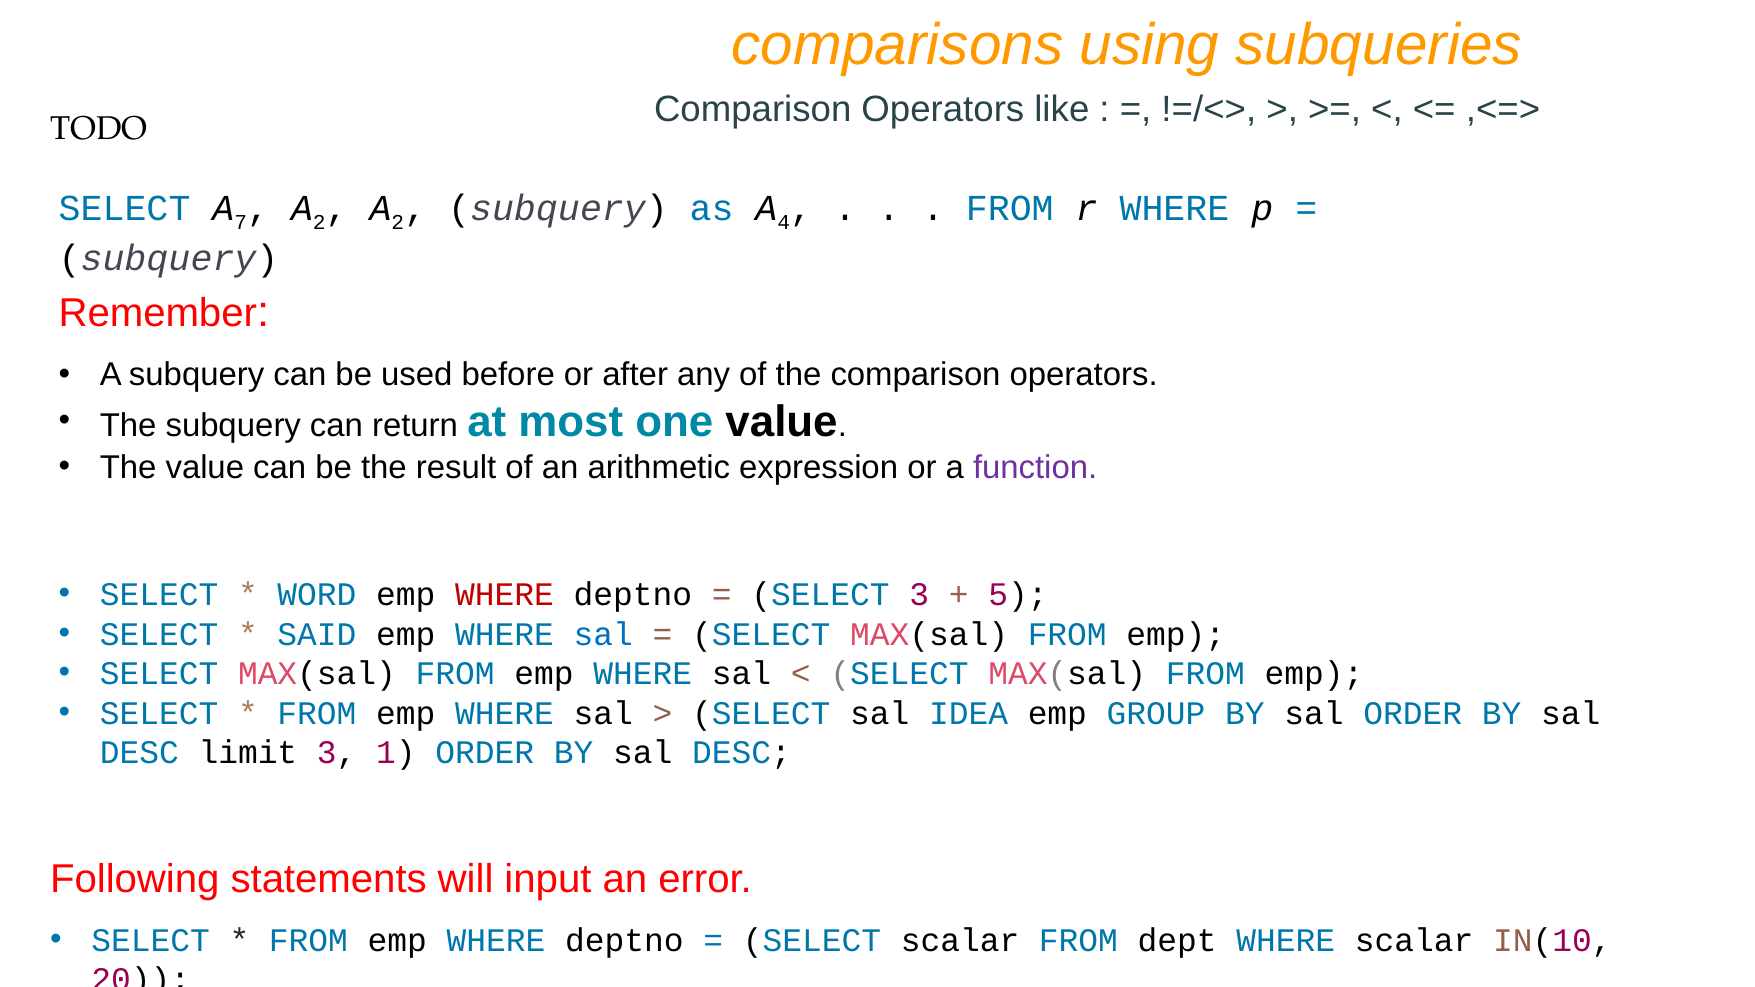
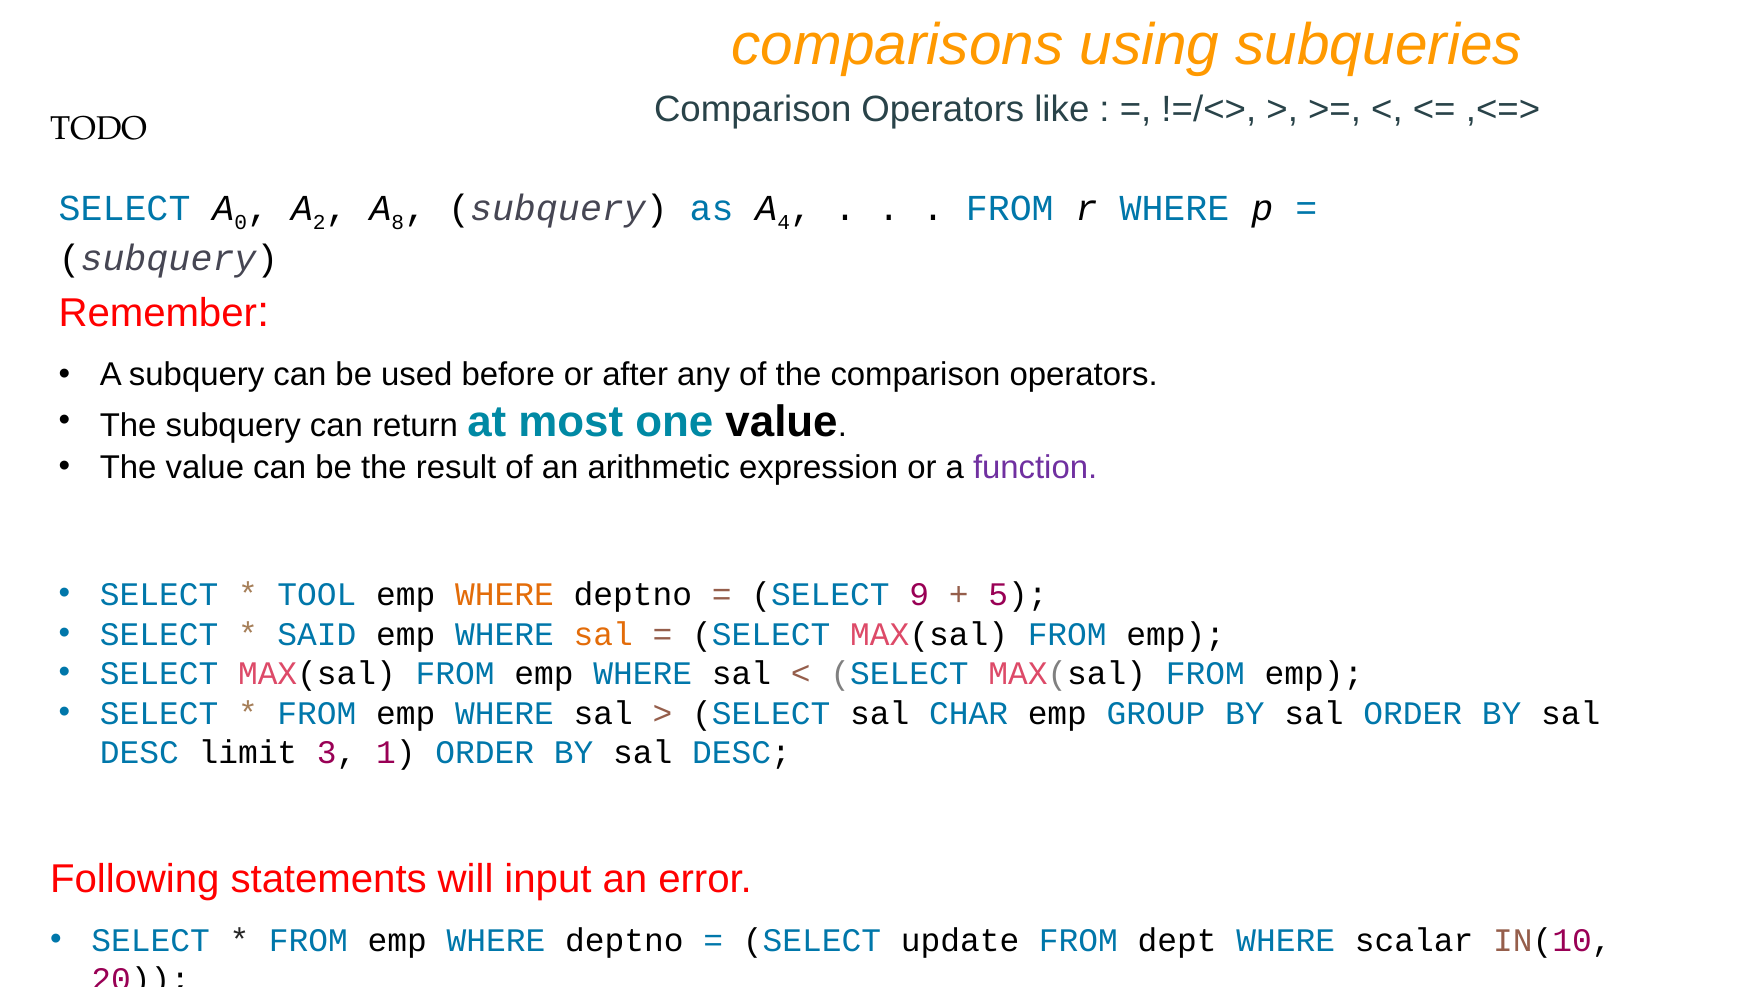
7: 7 -> 0 (241, 222)
2: 2 -> 8 (398, 222)
WORD: WORD -> TOOL (317, 595)
WHERE colour: red -> orange (505, 595)
SELECT 3: 3 -> 9 (919, 595)
sal colour: blue -> orange (603, 634)
IDEA: IDEA -> CHAR (969, 713)
SELECT scalar: scalar -> update (960, 941)
